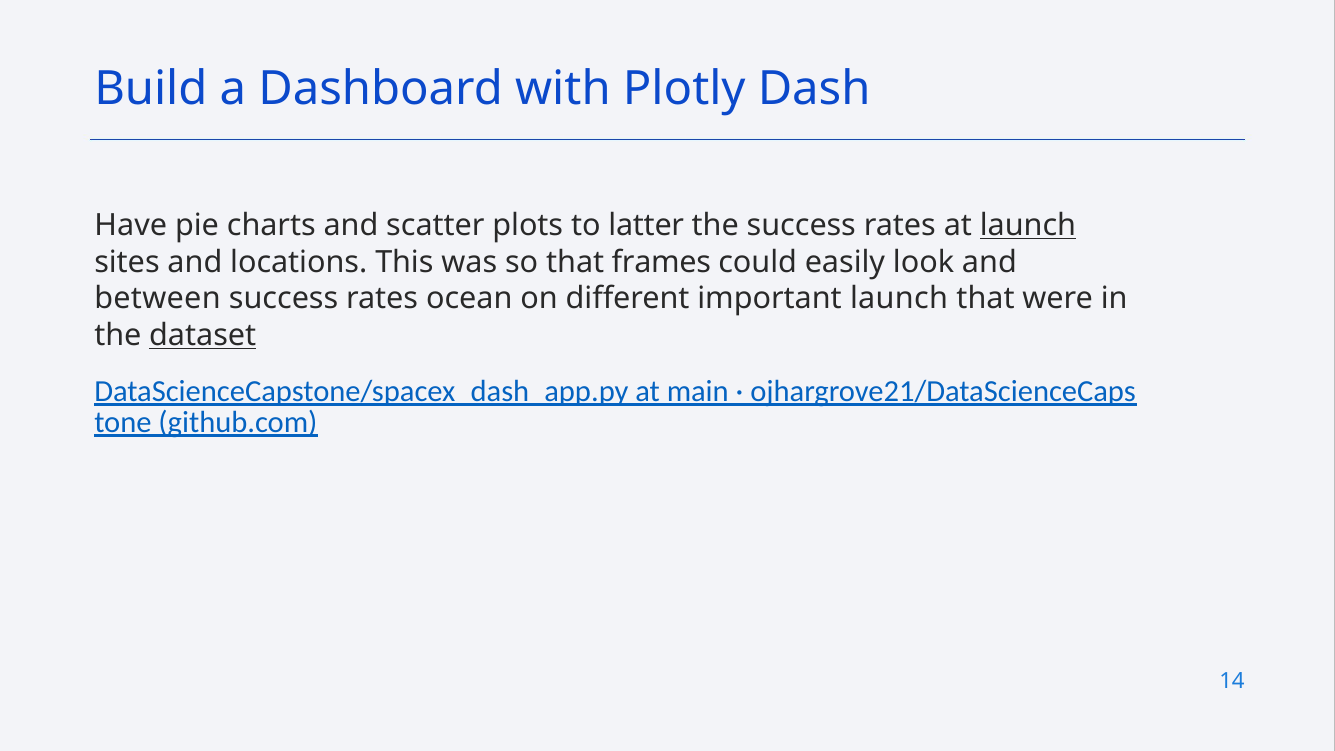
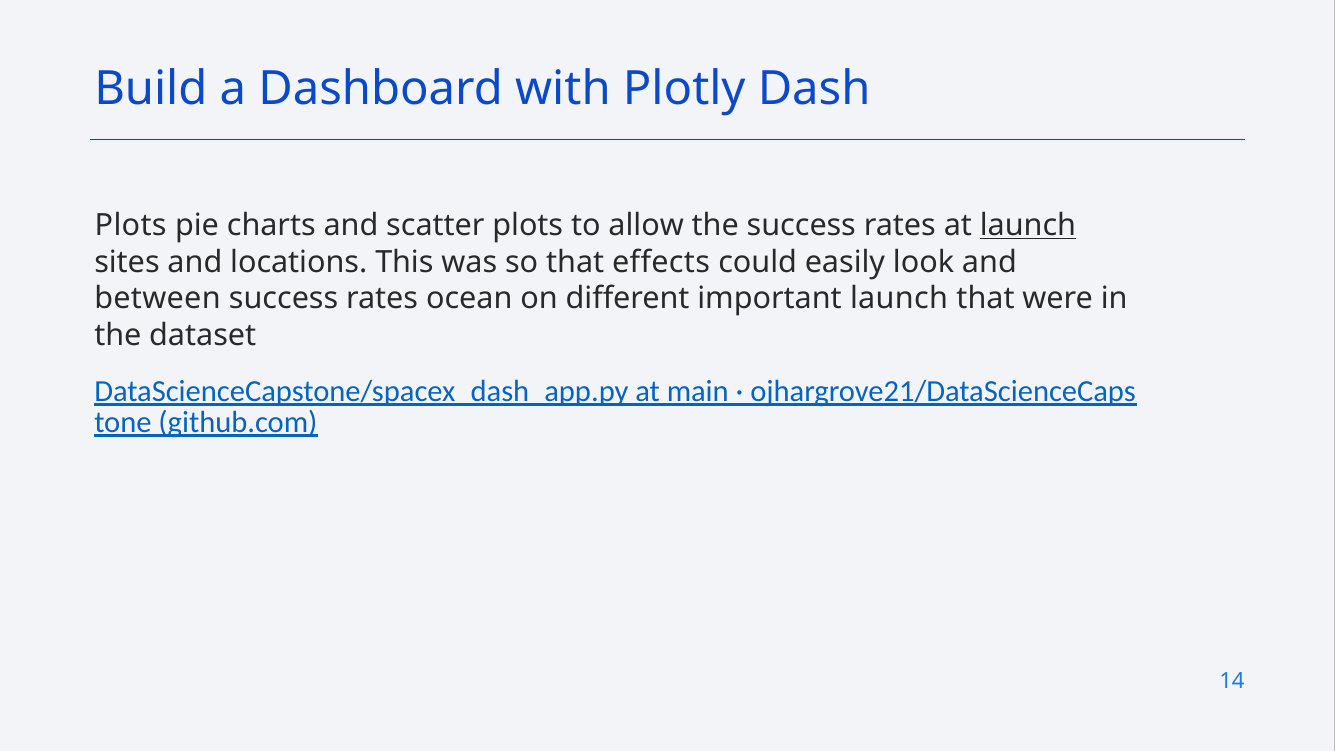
Have: Have -> Plots (131, 225)
latter: latter -> allow (646, 225)
frames: frames -> effects (661, 262)
dataset underline: present -> none (203, 335)
